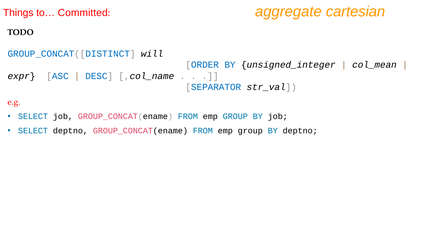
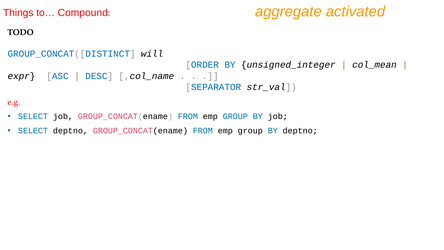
cartesian: cartesian -> activated (355, 12)
Committed: Committed -> Compound (83, 13)
